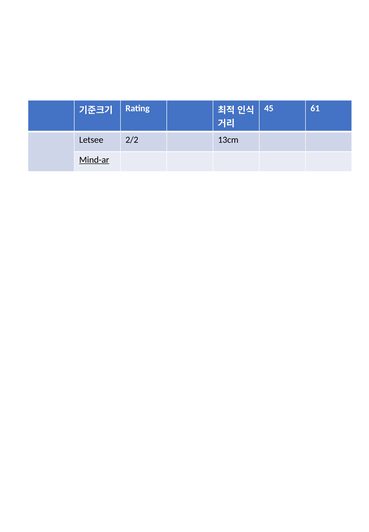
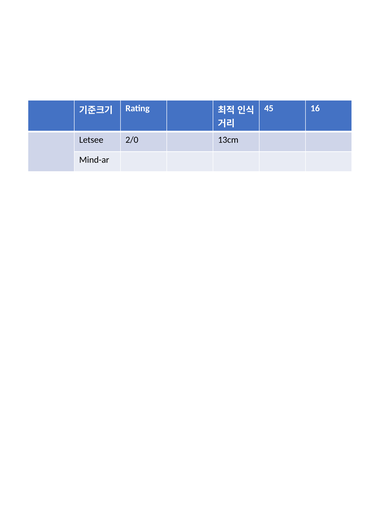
61: 61 -> 16 (315, 109)
2/2: 2/2 -> 2/0 (132, 140)
Mind-ar underline: present -> none (94, 160)
